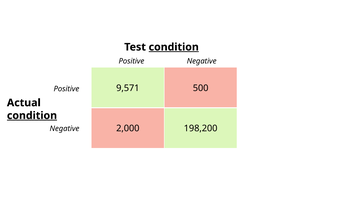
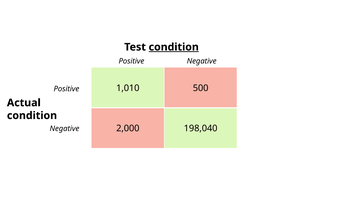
9,571: 9,571 -> 1,010 (128, 88)
condition underline: present -> none (32, 115)
198,200: 198,200 -> 198,040 (201, 128)
